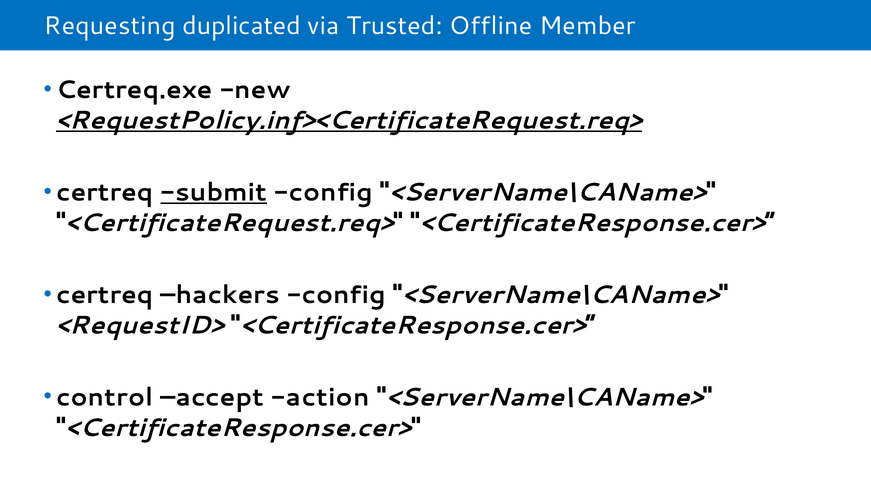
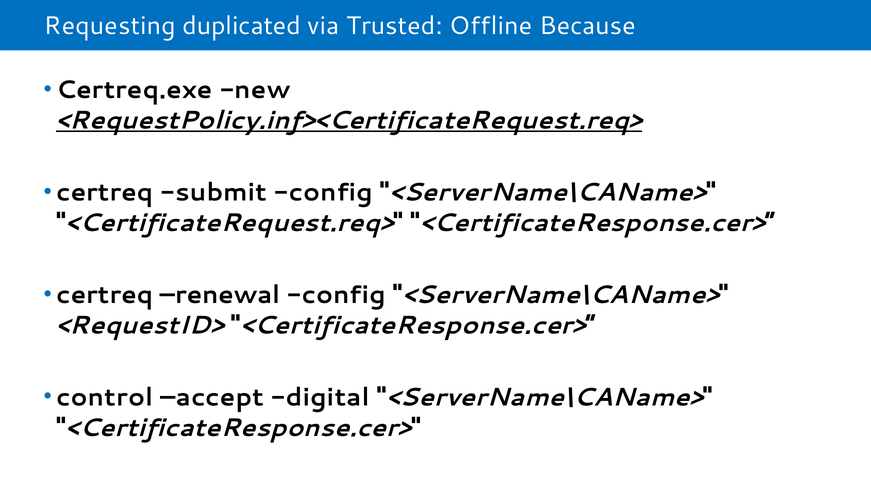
Member: Member -> Because (587, 26)
submit underline: present -> none (214, 192)
hackers: hackers -> renewal (220, 295)
action: action -> digital (320, 397)
